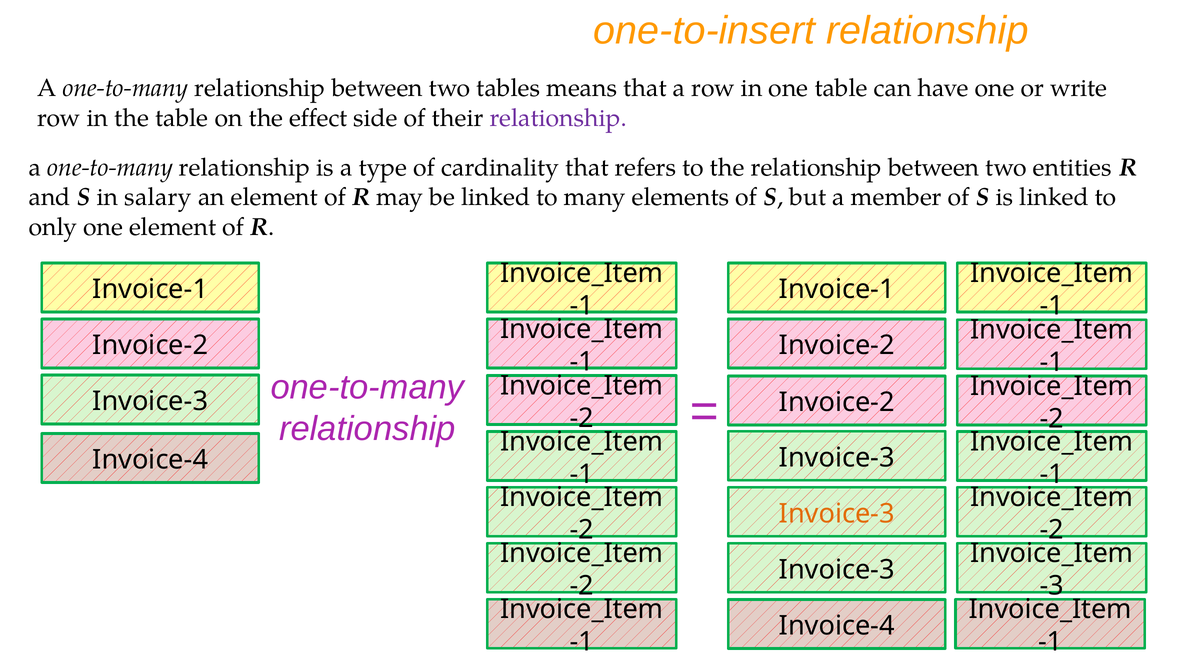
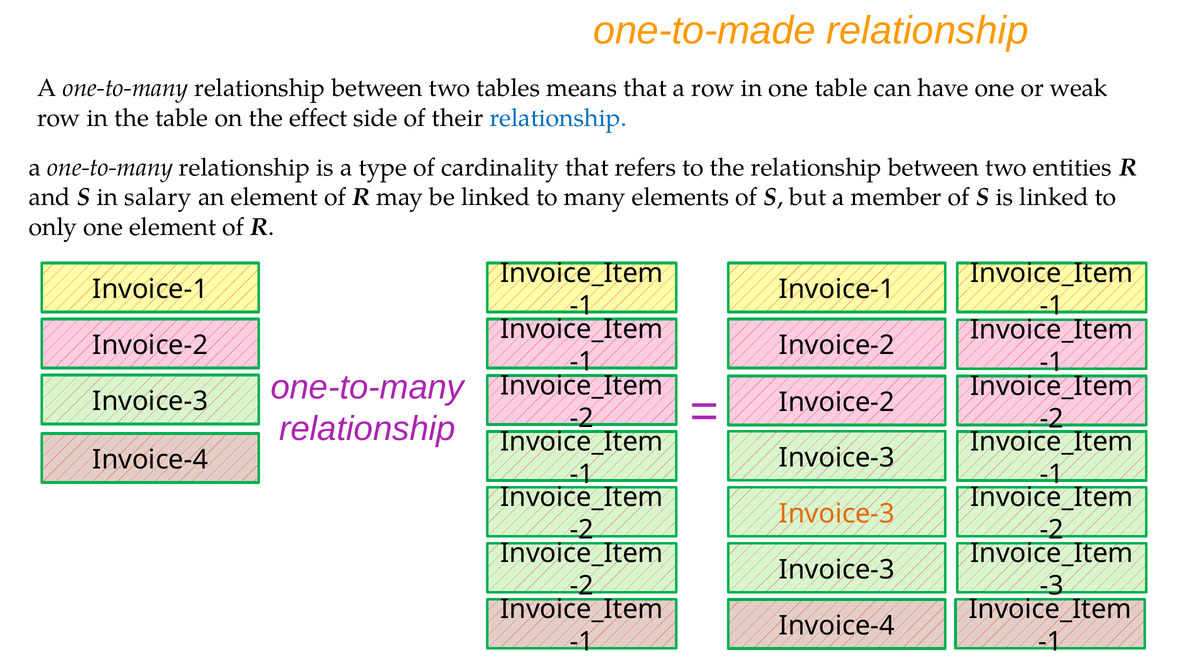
one-to-insert: one-to-insert -> one-to-made (704, 31)
write: write -> weak (1079, 88)
relationship colour: purple -> blue (558, 118)
